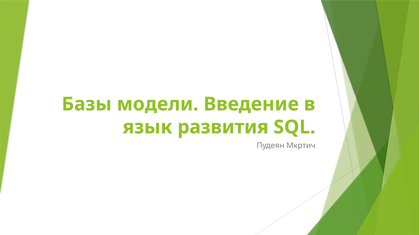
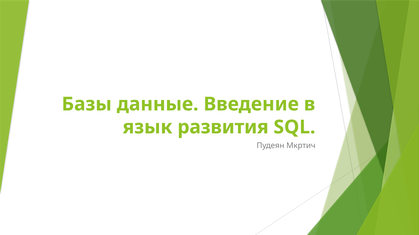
модели: модели -> данные (158, 104)
